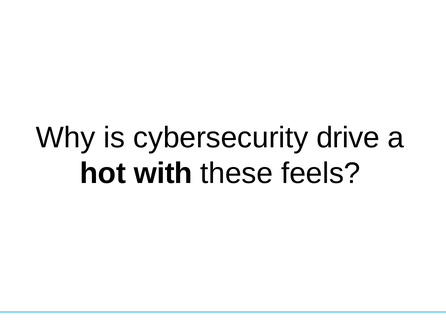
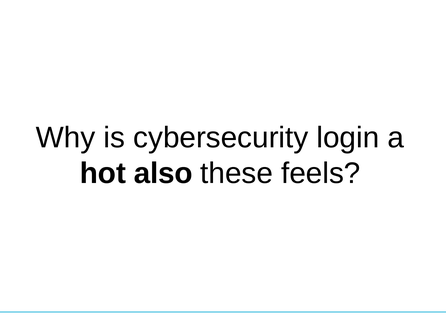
drive: drive -> login (348, 137)
with: with -> also (163, 173)
